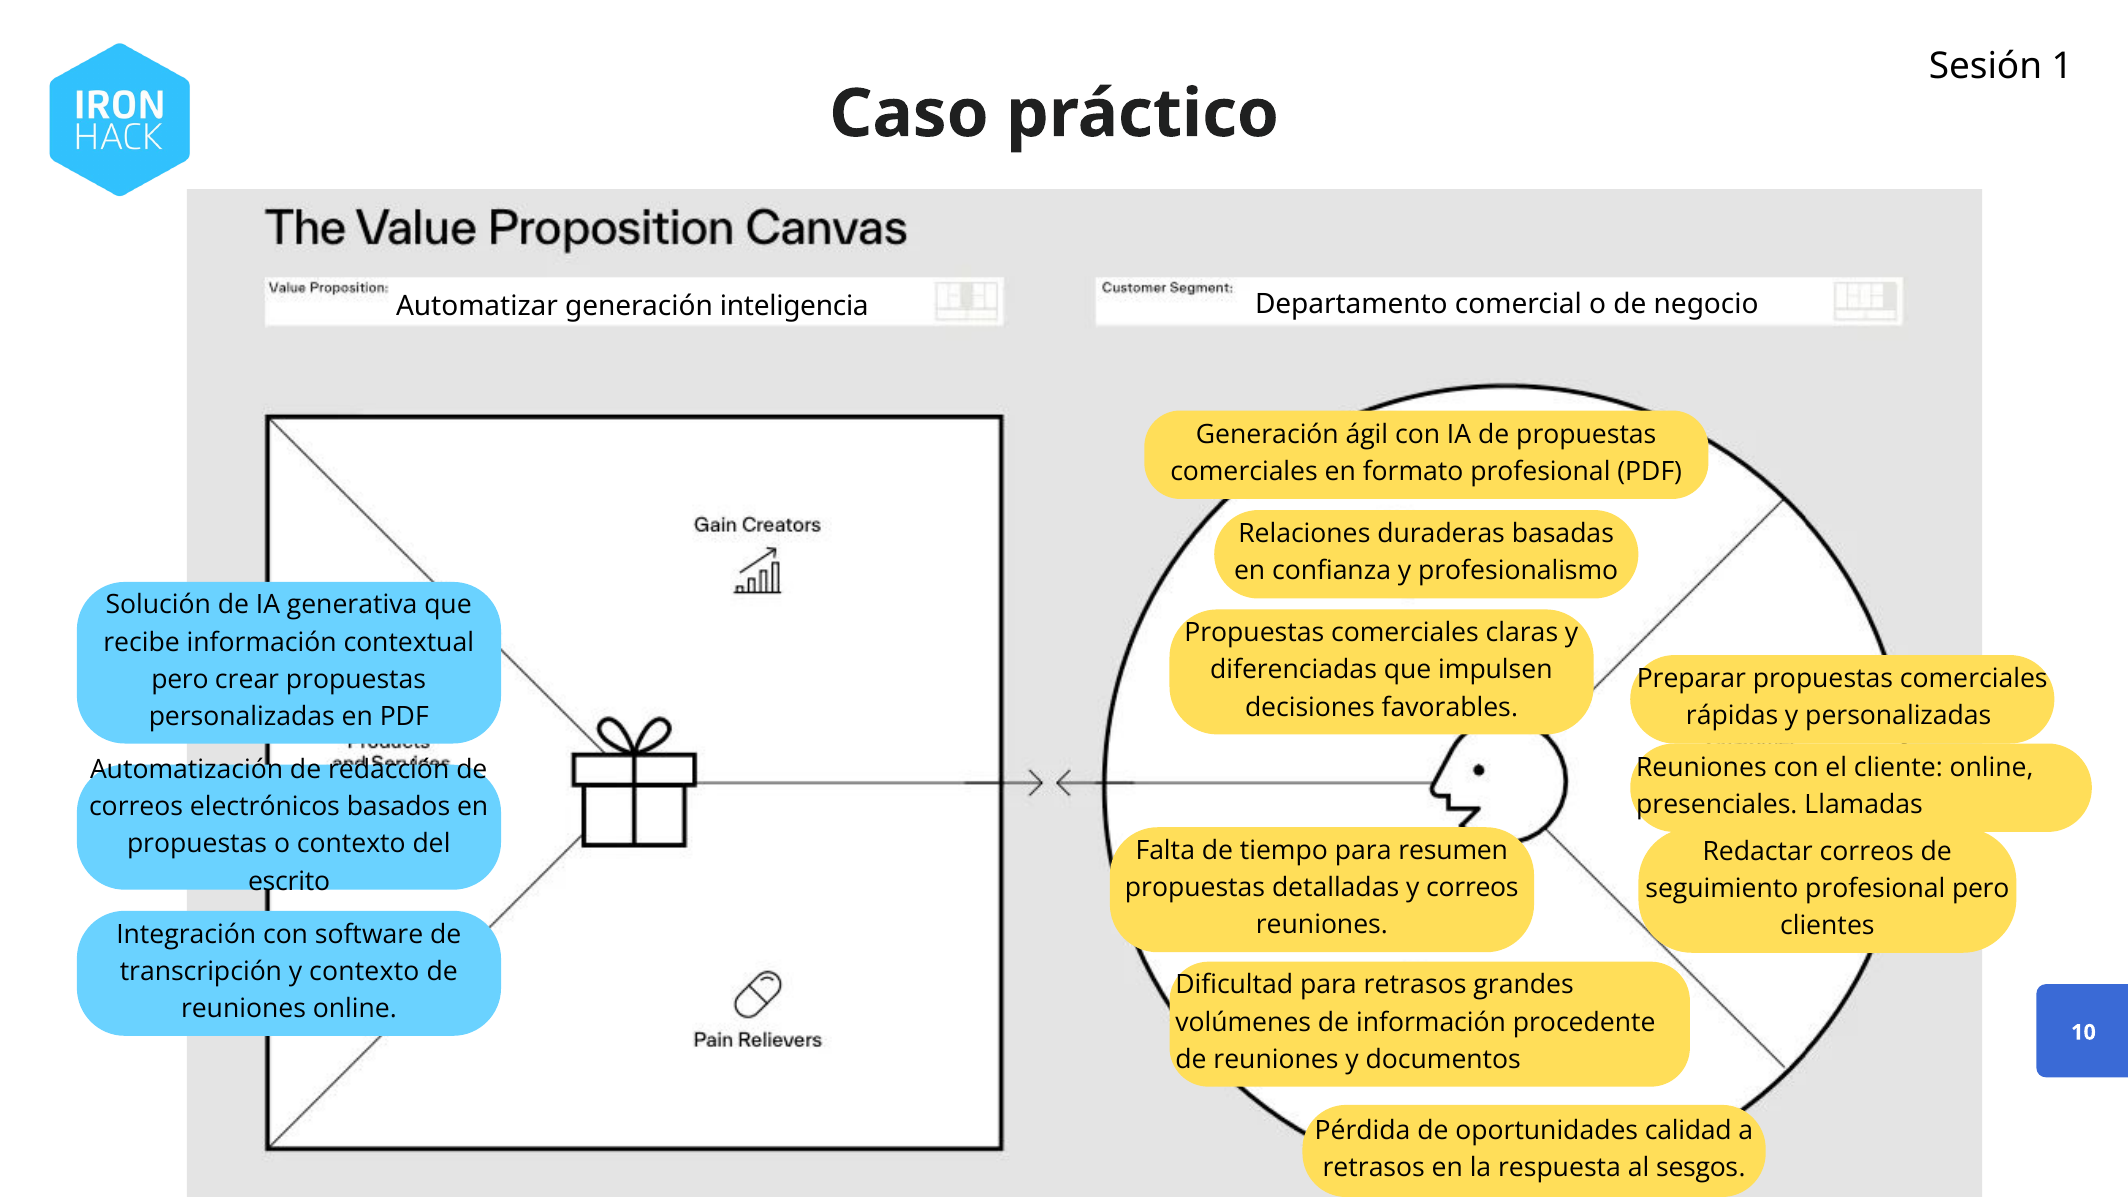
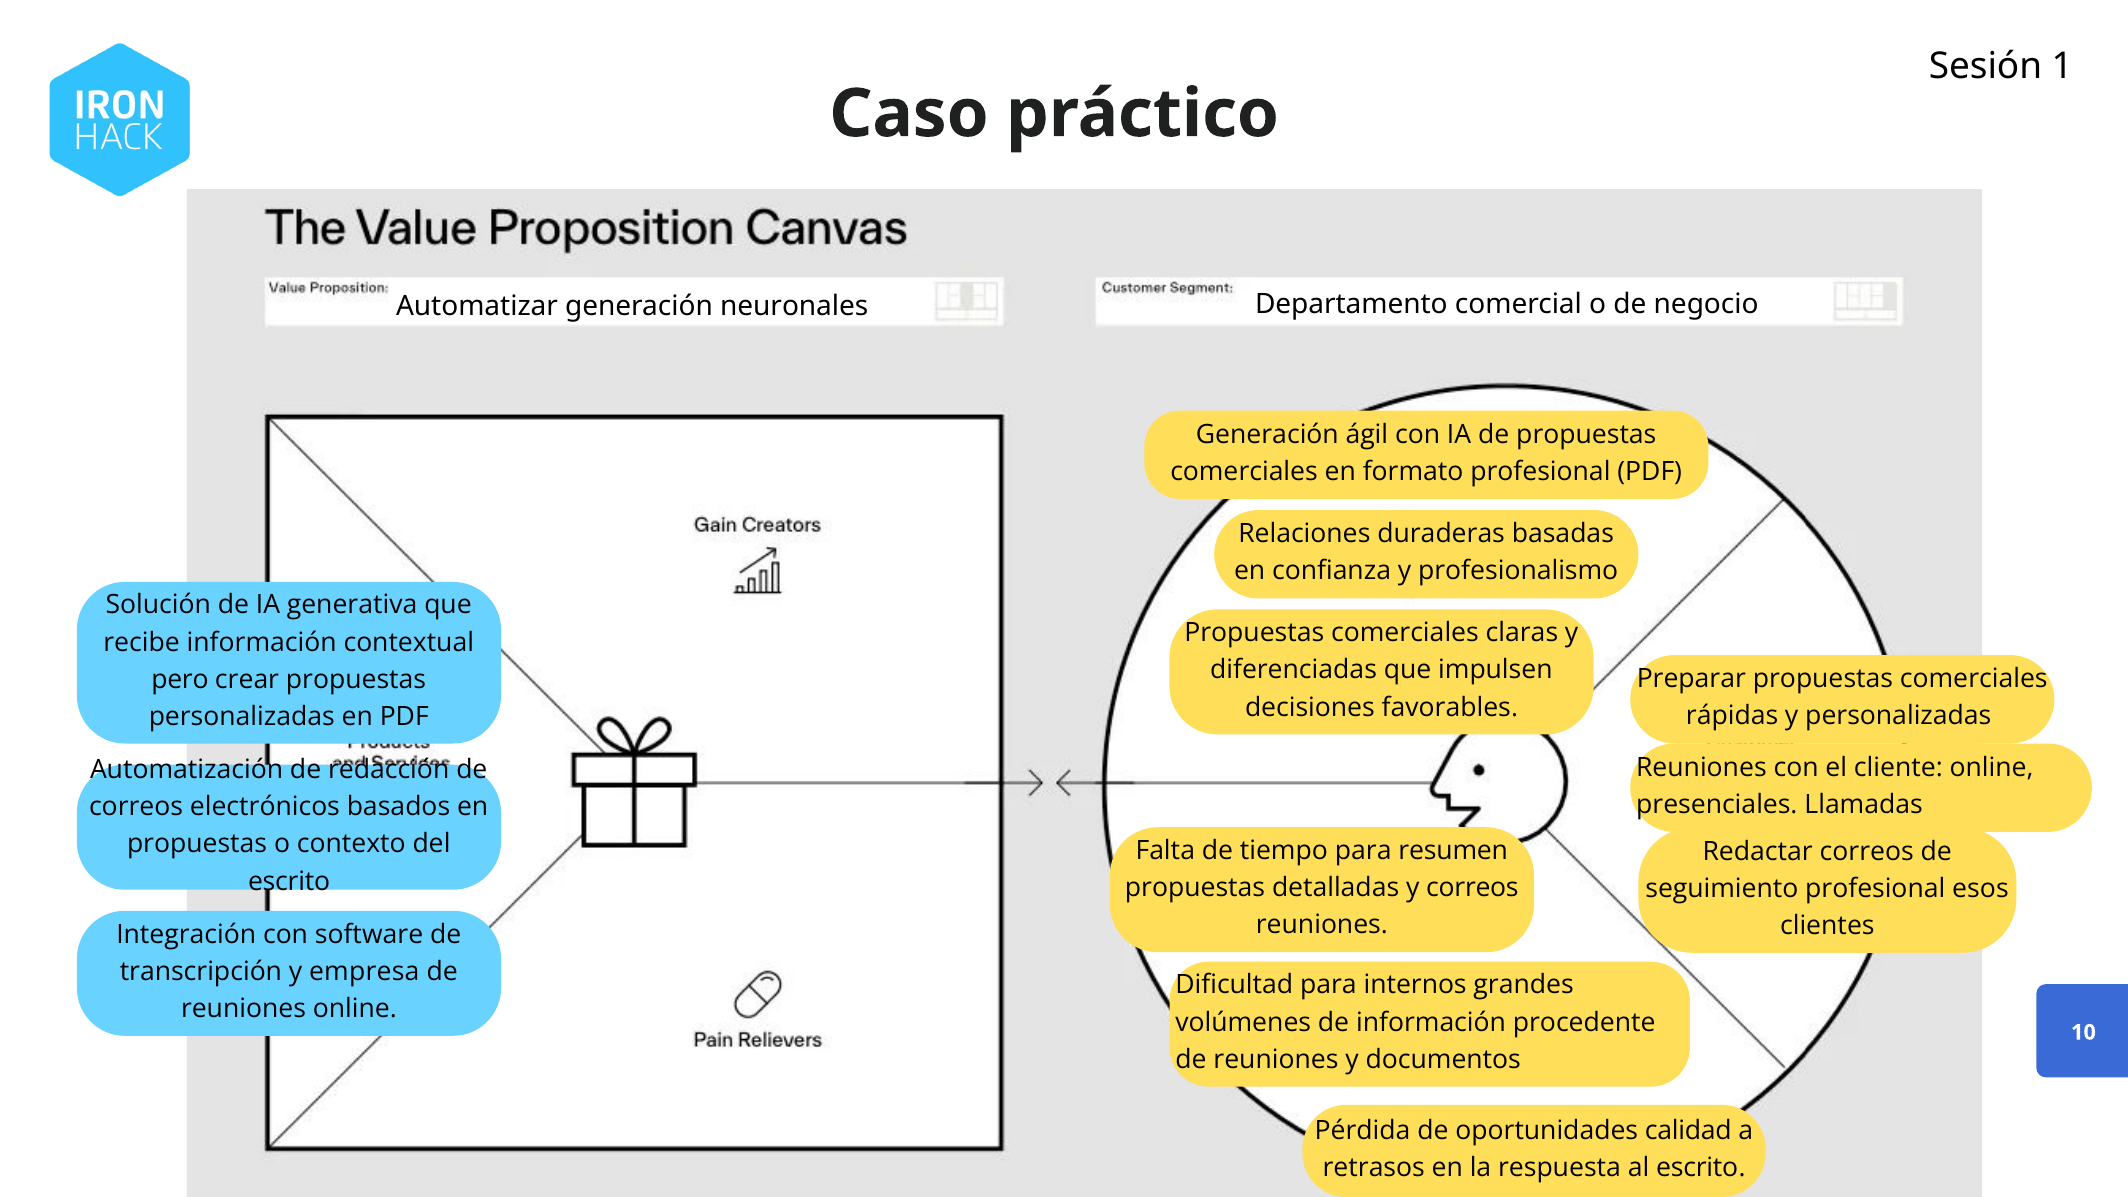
inteligencia: inteligencia -> neuronales (794, 306)
profesional pero: pero -> esos (1980, 889)
y contexto: contexto -> empresa (364, 971)
para retrasos: retrasos -> internos (1415, 985)
al sesgos: sesgos -> escrito (1697, 1168)
